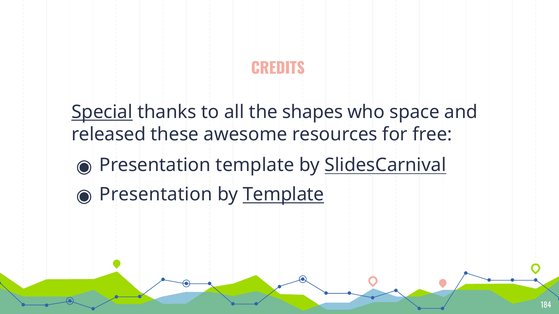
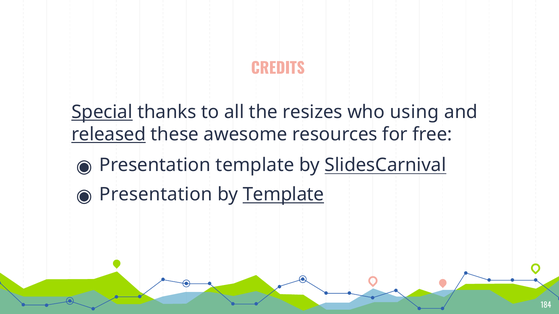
shapes: shapes -> resizes (313, 112)
space: space -> using (414, 112)
released underline: none -> present (109, 135)
